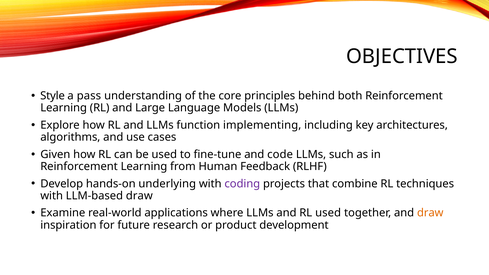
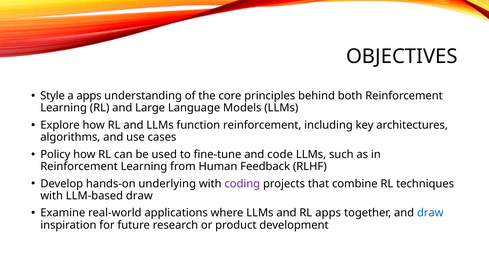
a pass: pass -> apps (89, 96)
function implementing: implementing -> reinforcement (262, 125)
Given: Given -> Policy (55, 154)
RL used: used -> apps (328, 213)
draw colour: orange -> blue (430, 213)
